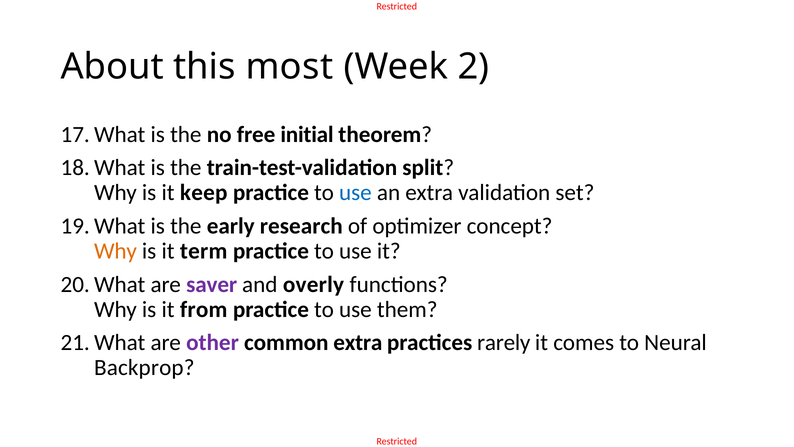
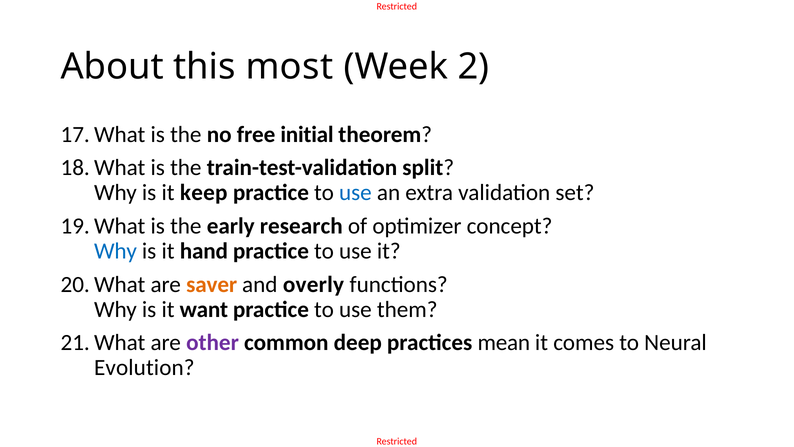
Why colour: orange -> blue (115, 251)
term: term -> hand (204, 251)
saver colour: purple -> orange (212, 284)
from: from -> want (204, 309)
common extra: extra -> deep (358, 342)
rarely: rarely -> mean (504, 342)
Backprop: Backprop -> Evolution (144, 367)
